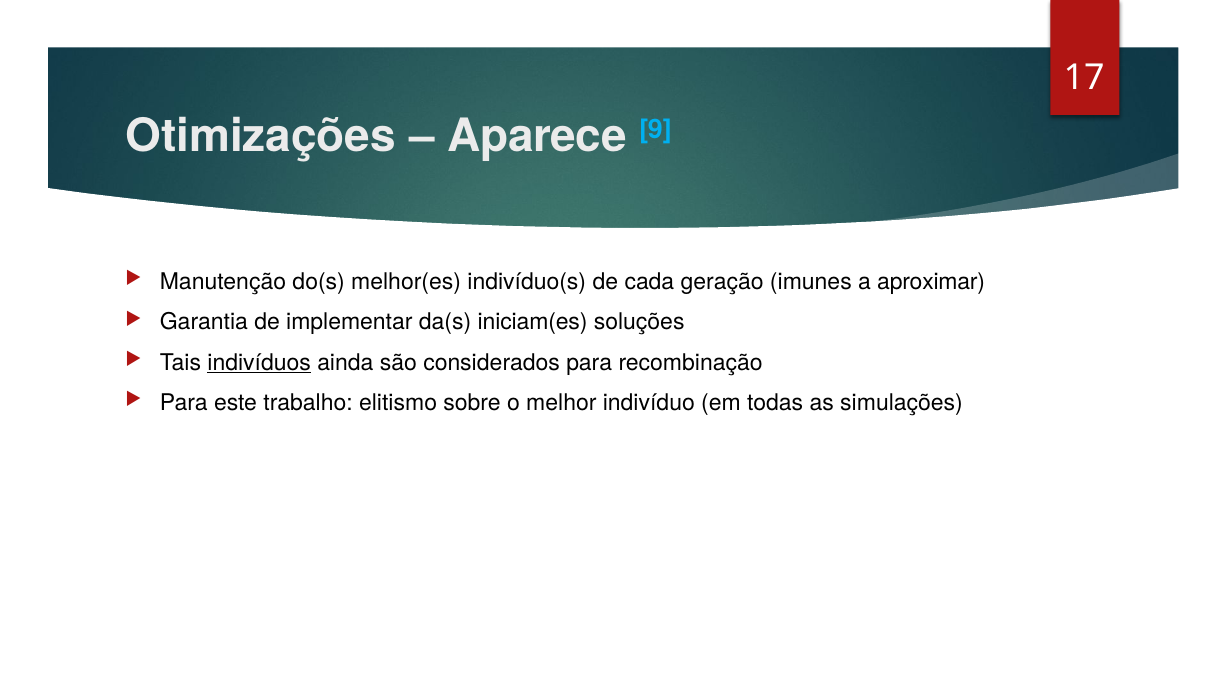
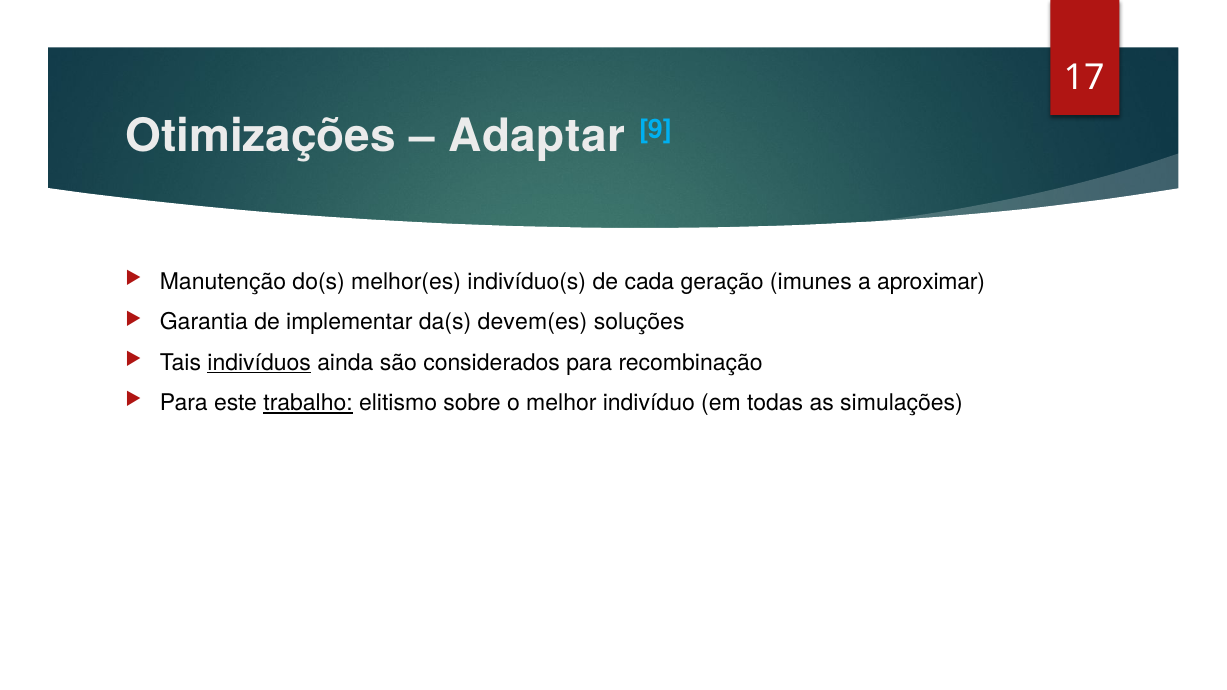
Aparece: Aparece -> Adaptar (537, 137)
iniciam(es: iniciam(es -> devem(es (532, 322)
trabalho underline: none -> present (308, 403)
